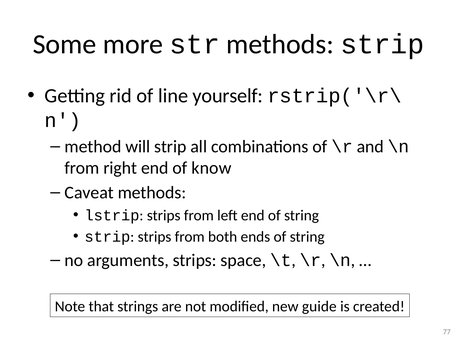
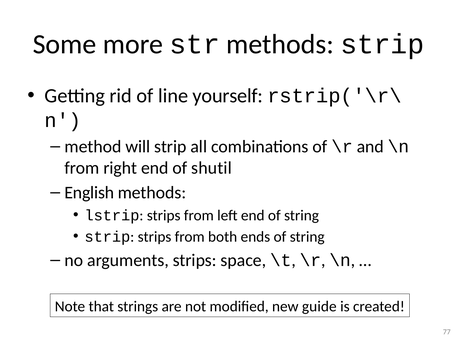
know: know -> shutil (212, 168)
Caveat: Caveat -> English (89, 193)
